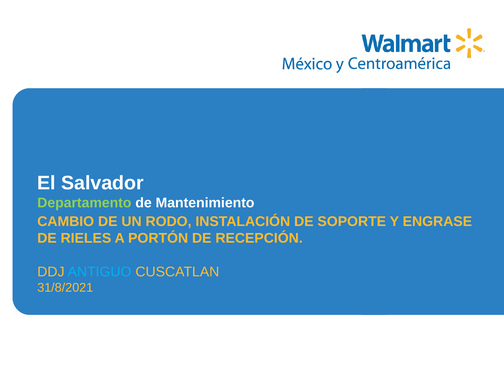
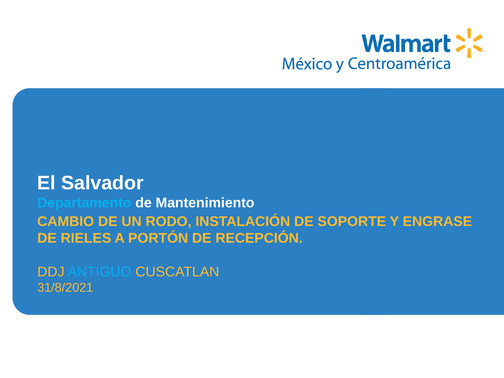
Departamento colour: light green -> light blue (84, 203)
